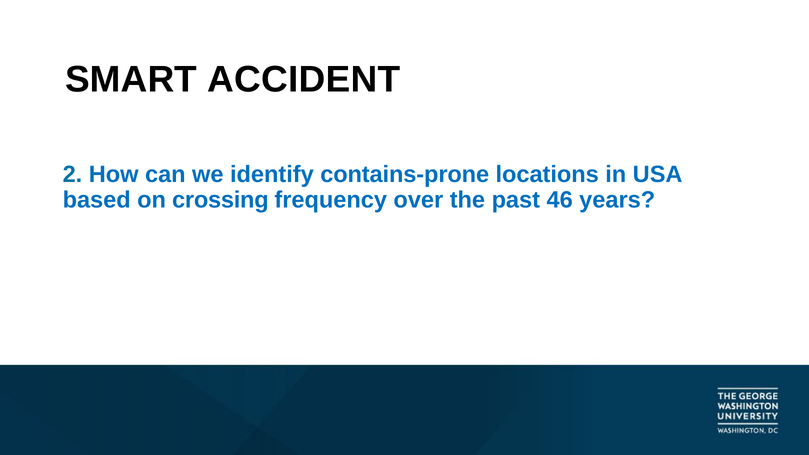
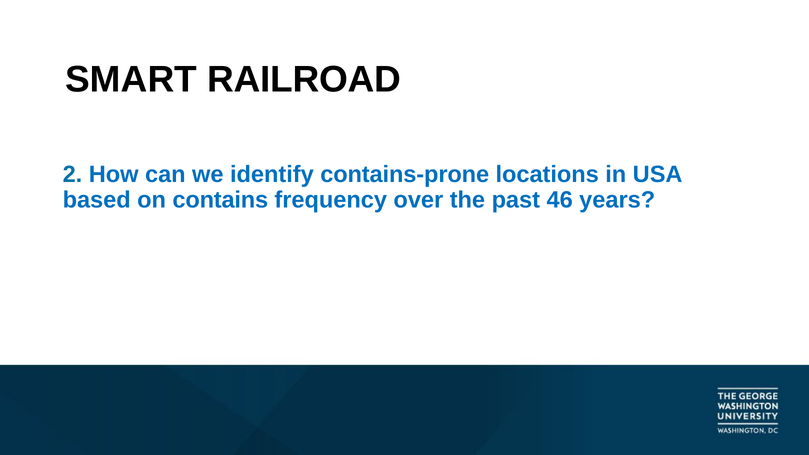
ACCIDENT: ACCIDENT -> RAILROAD (304, 80)
crossing: crossing -> contains (220, 200)
